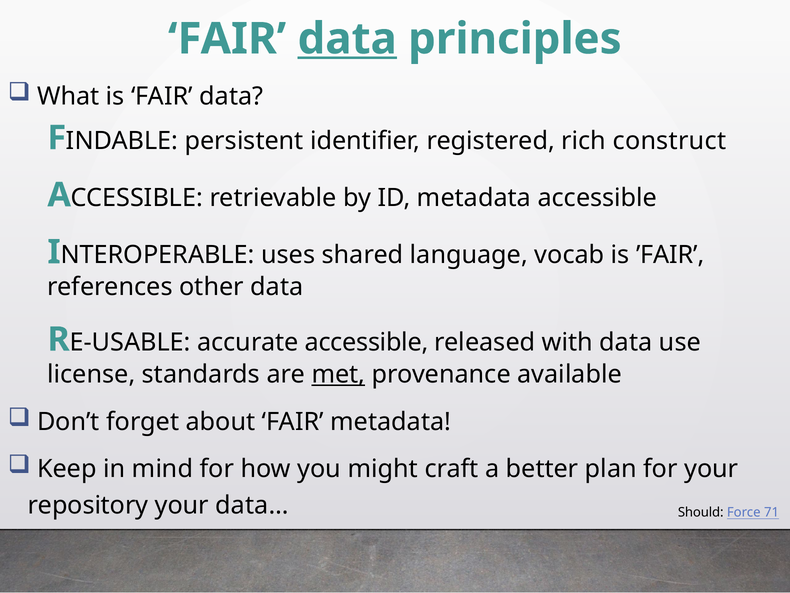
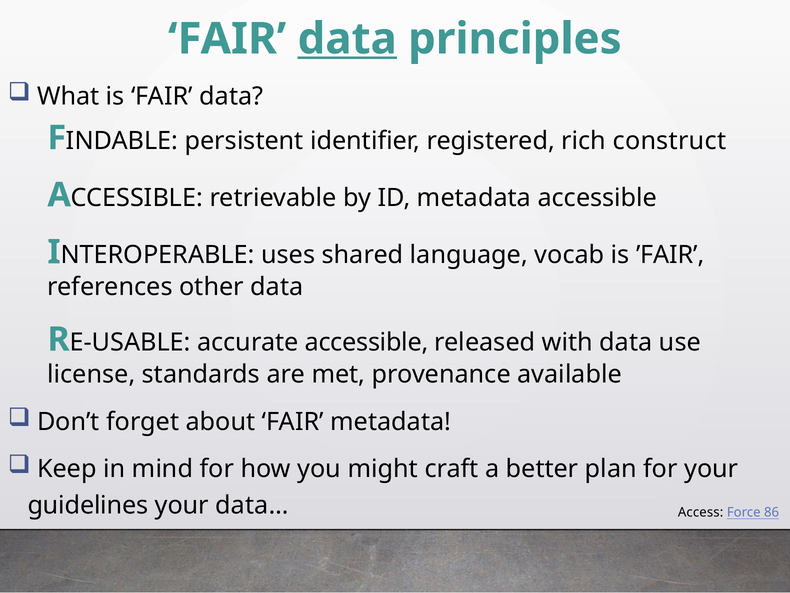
met underline: present -> none (338, 374)
repository: repository -> guidelines (88, 505)
Should: Should -> Access (701, 512)
71: 71 -> 86 (772, 512)
